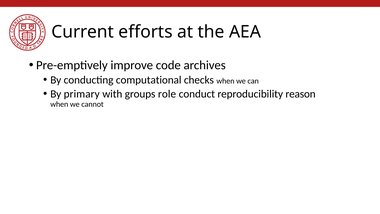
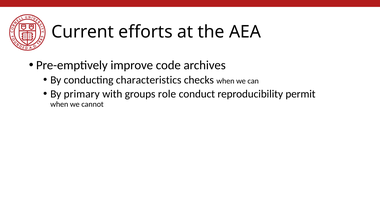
computational: computational -> characteristics (149, 80)
reason: reason -> permit (301, 94)
